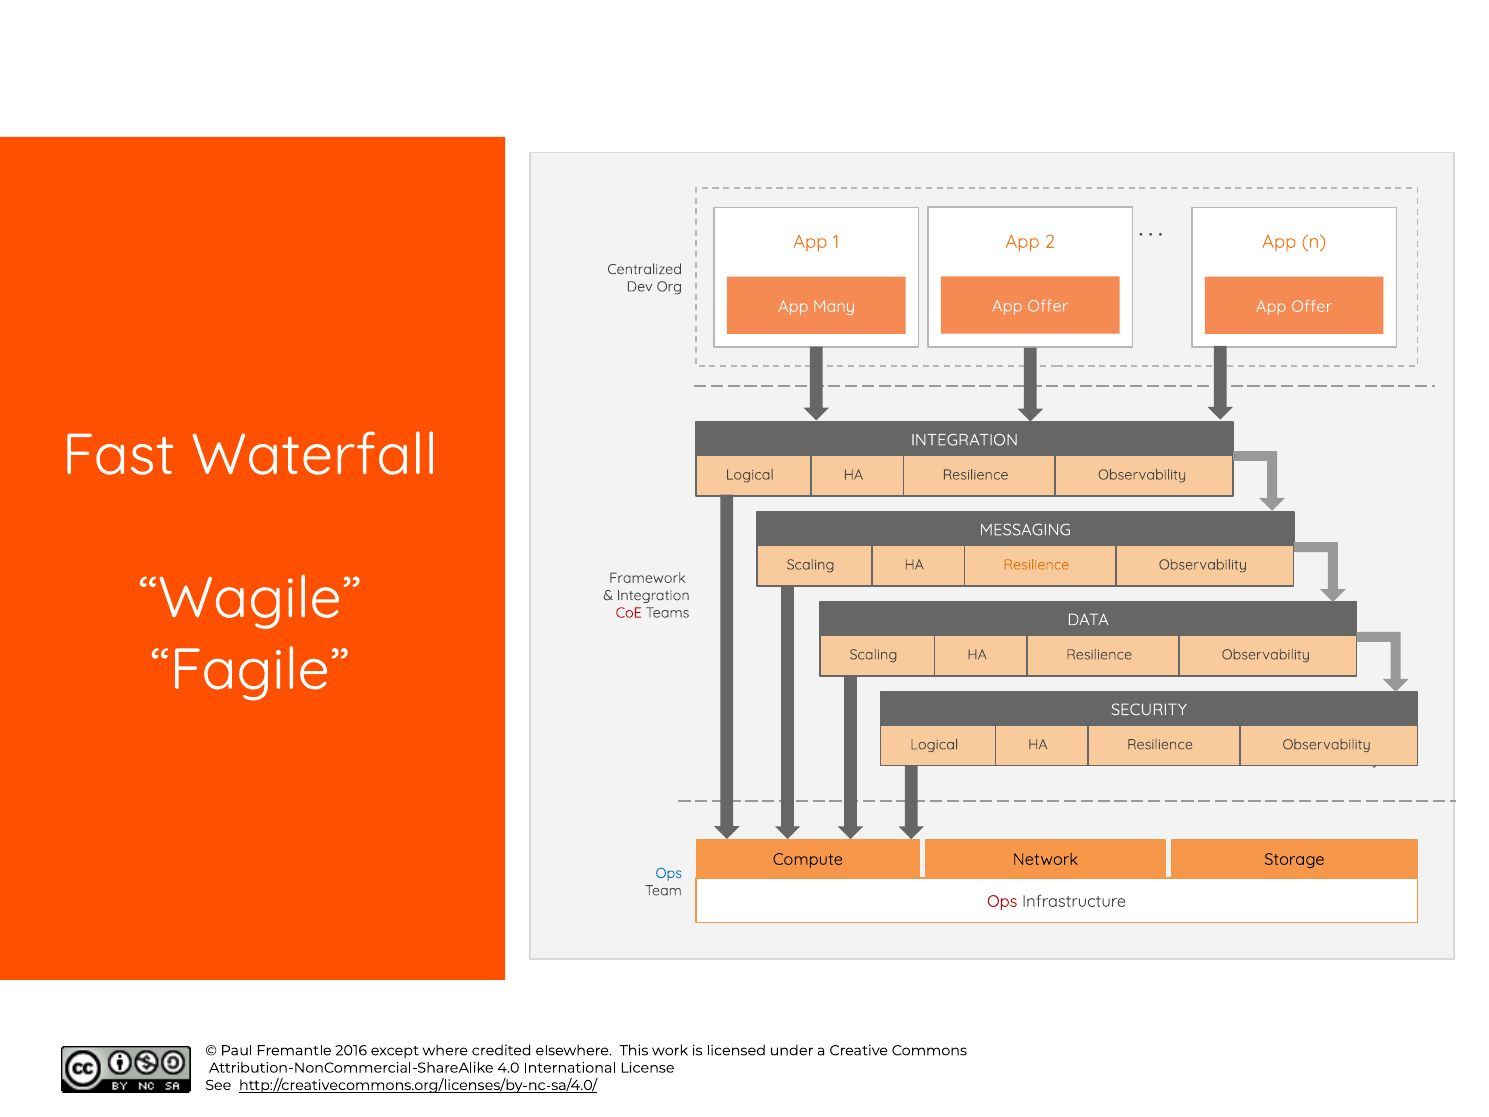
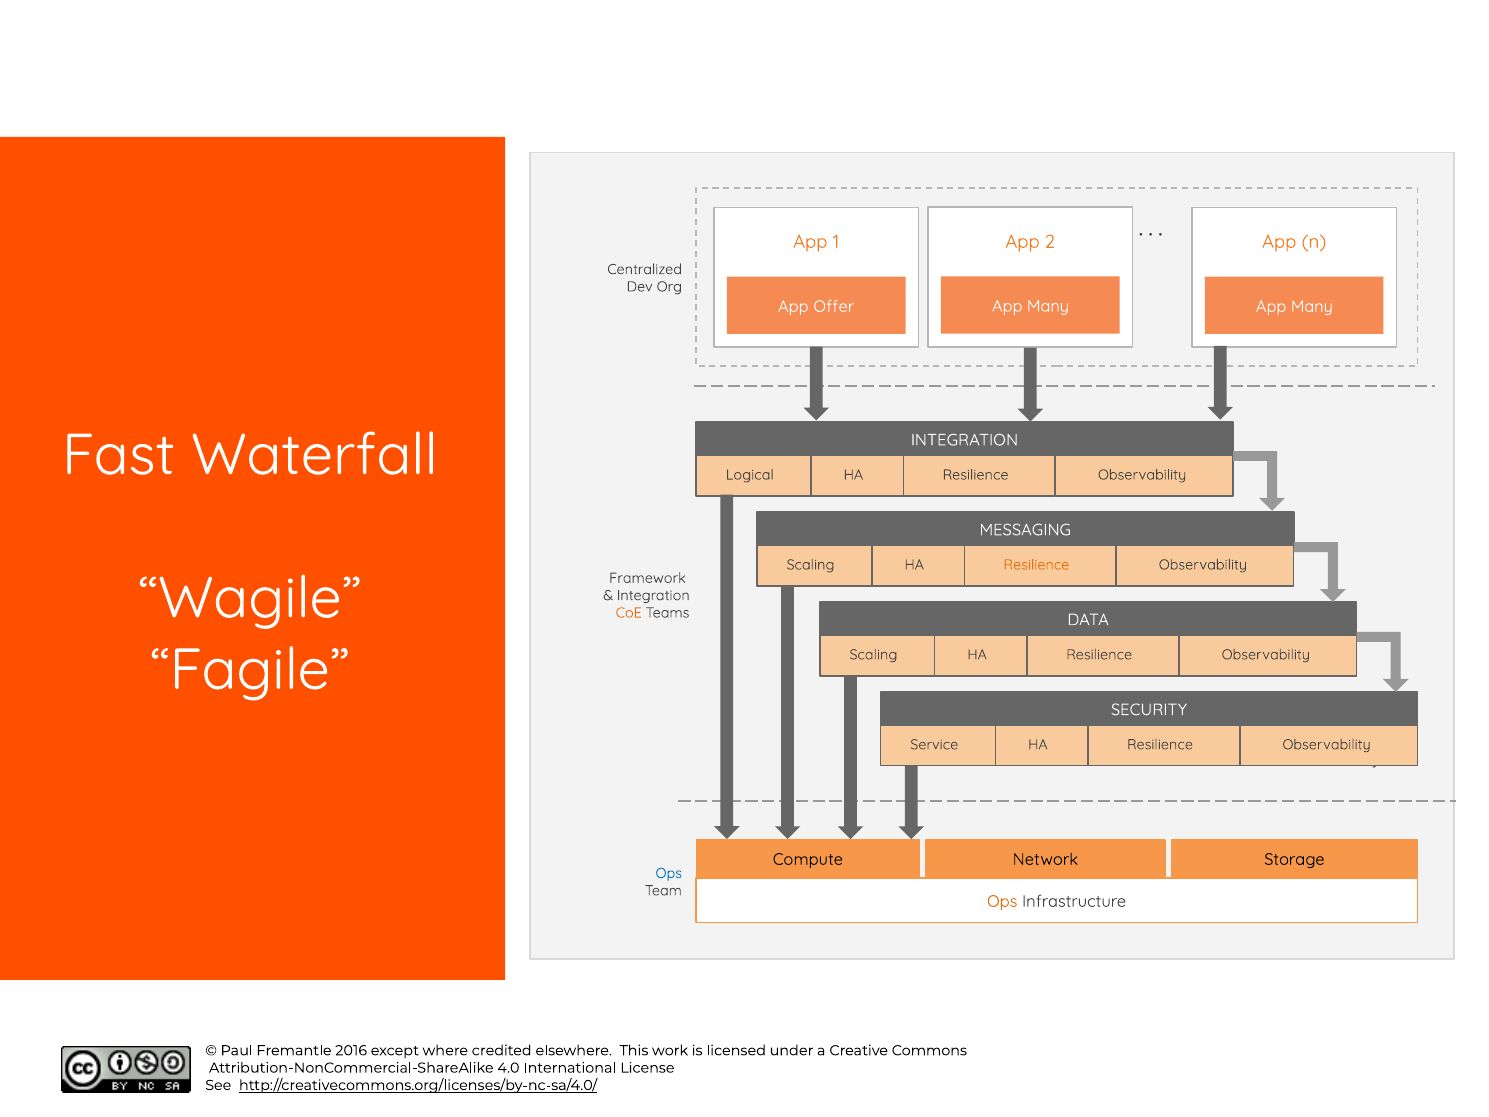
Offer: Offer -> Many (1048, 306)
Many: Many -> Offer (834, 306)
Offer: Offer -> Many (1312, 306)
CoE colour: red -> orange (629, 613)
Logical: Logical -> Service (934, 744)
Ops colour: red -> orange (1002, 901)
